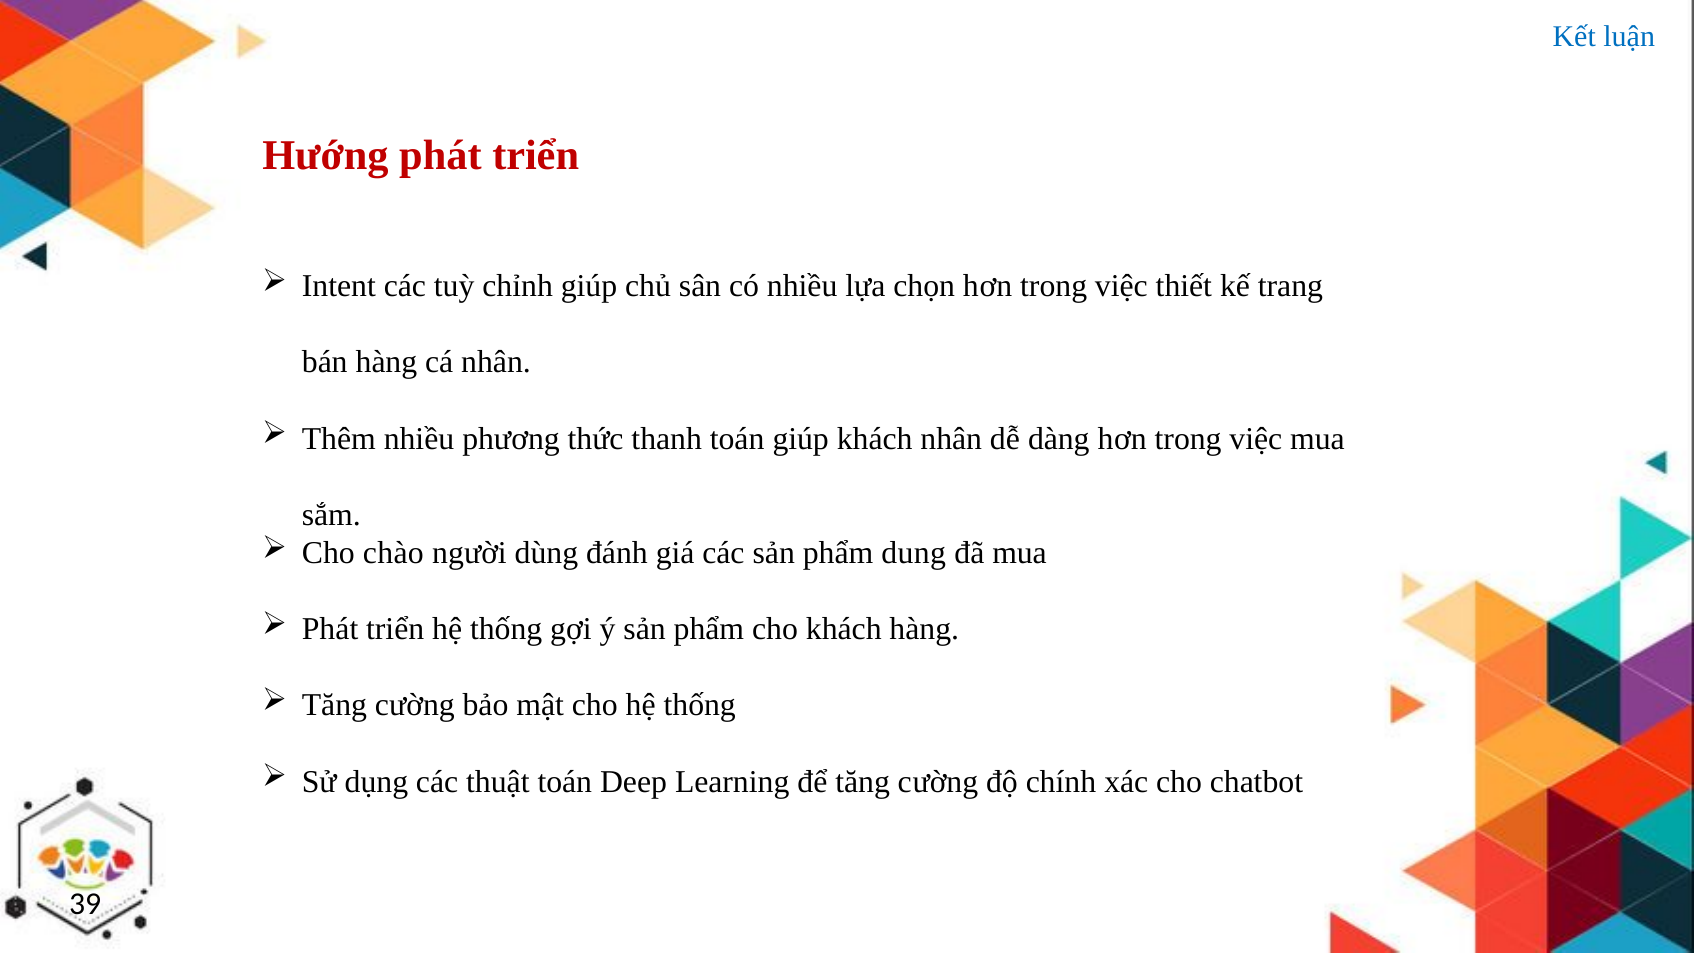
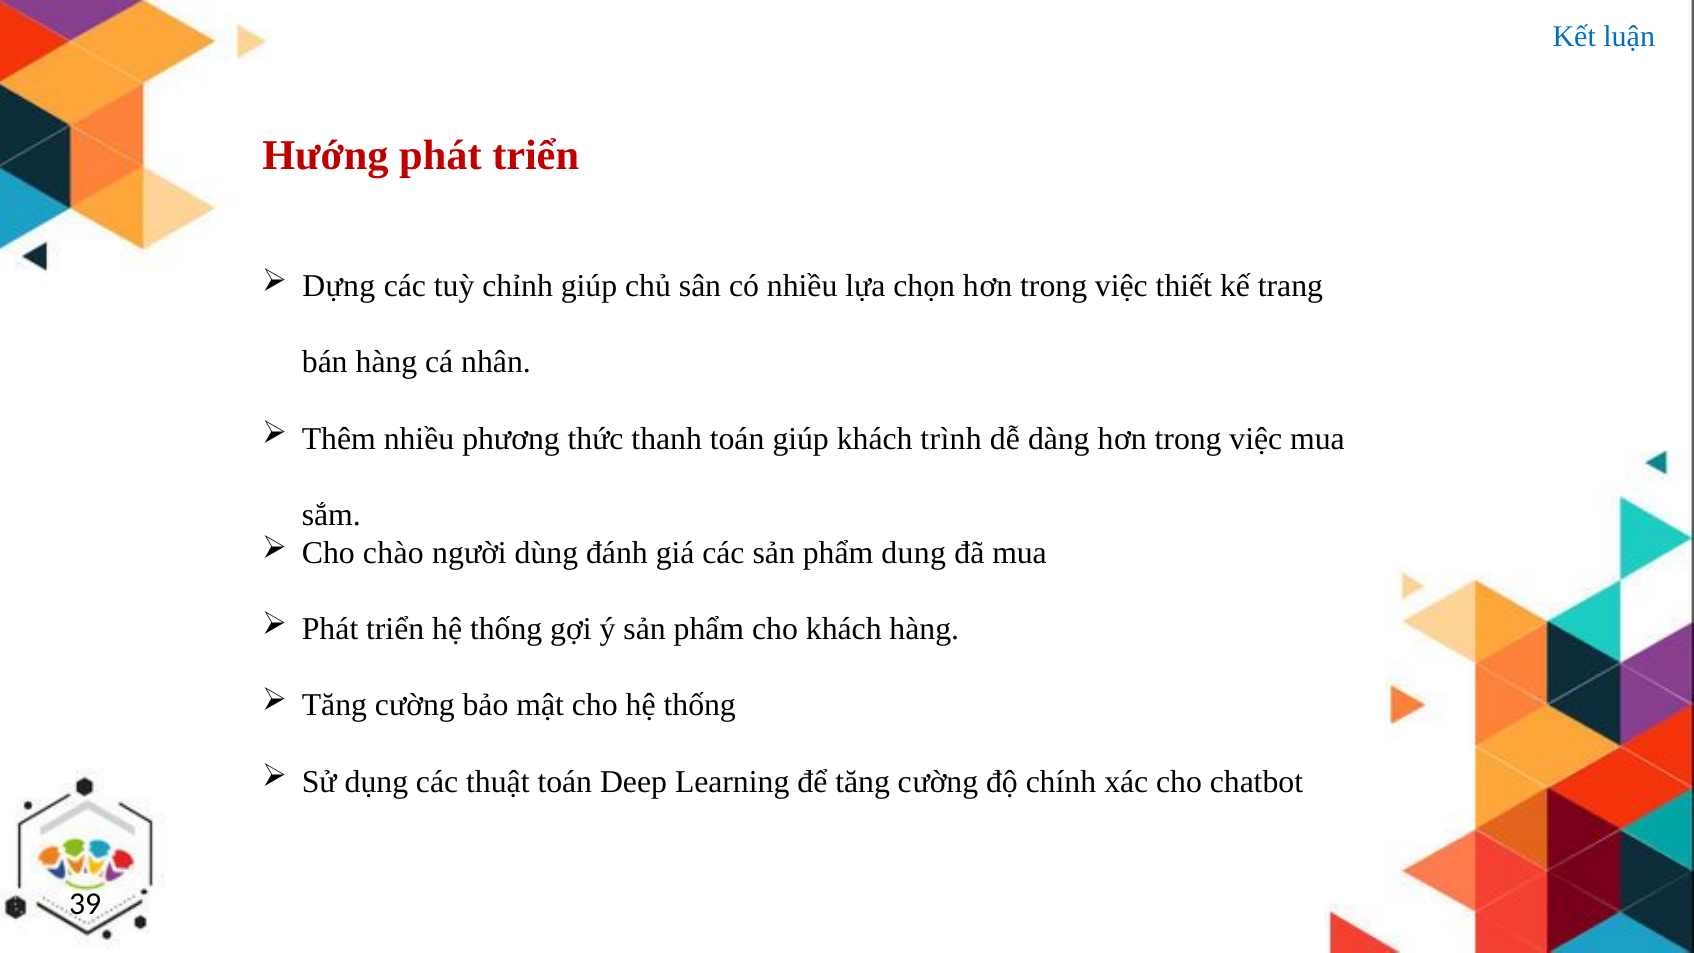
Intent: Intent -> Dựng (339, 286)
khách nhân: nhân -> trình (951, 439)
